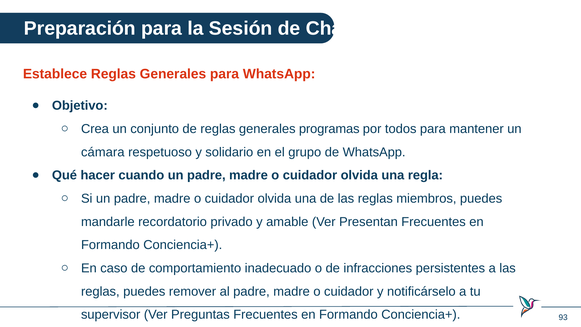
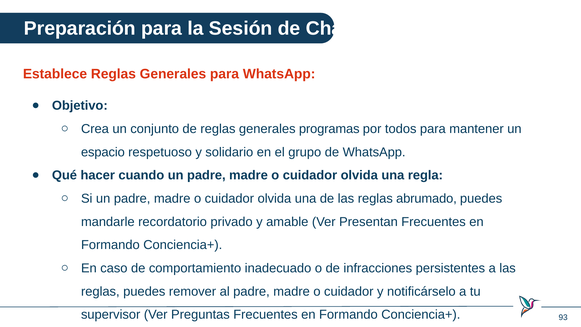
cámara: cámara -> espacio (103, 152)
miembros: miembros -> abrumado (426, 198)
